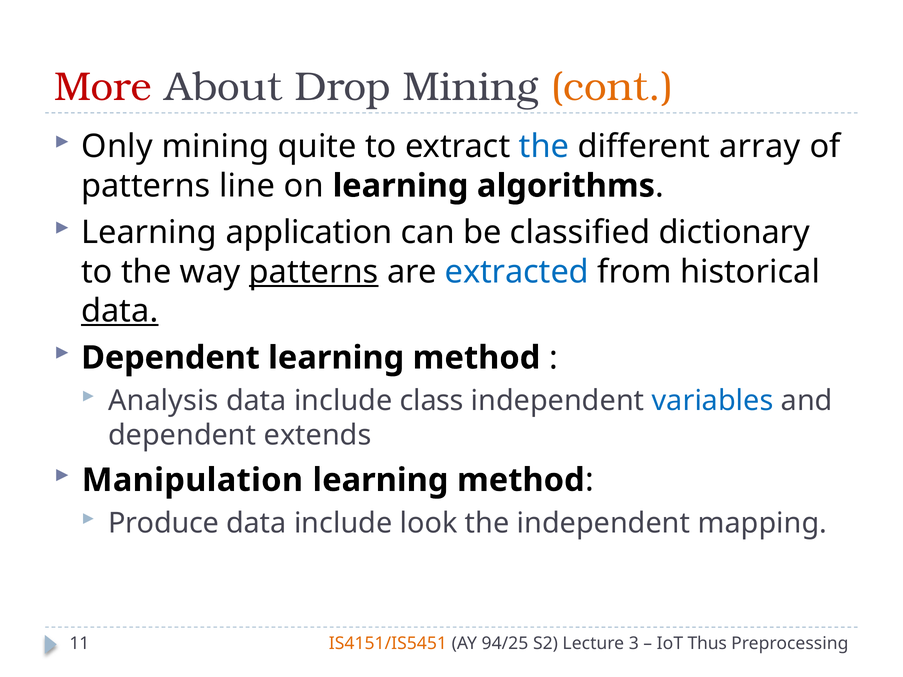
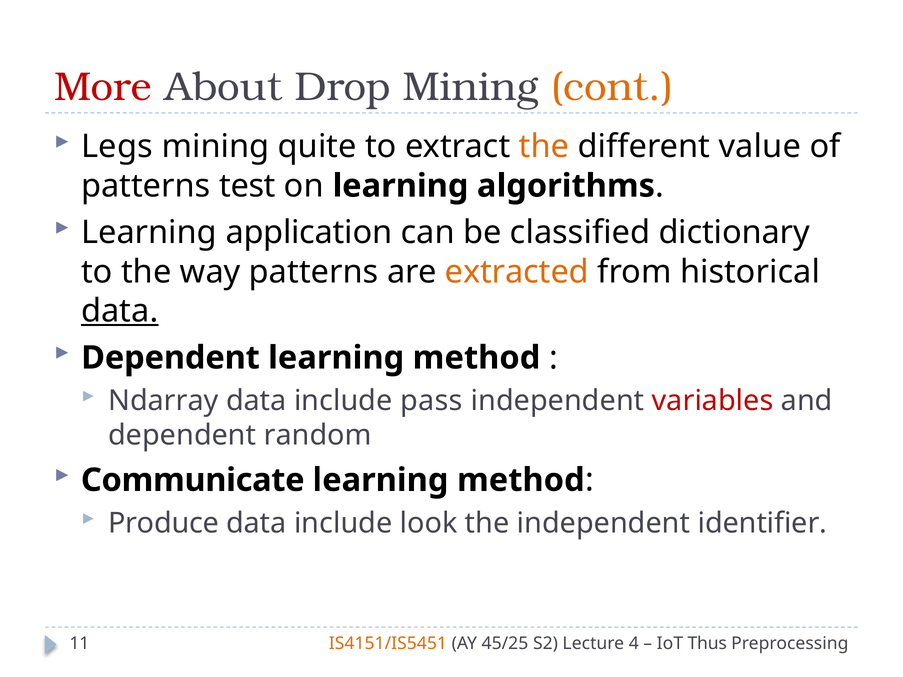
Only: Only -> Legs (117, 147)
the colour: blue -> orange (544, 147)
array: array -> value (760, 147)
line: line -> test (247, 186)
patterns underline: present -> none (314, 272)
extracted colour: blue -> orange (517, 272)
Analysis: Analysis -> Ndarray (163, 401)
class: class -> pass (431, 401)
variables colour: blue -> red (713, 401)
extends: extends -> random (318, 436)
Manipulation: Manipulation -> Communicate (193, 480)
mapping: mapping -> identifier (762, 523)
94/25: 94/25 -> 45/25 (505, 644)
3: 3 -> 4 (634, 644)
